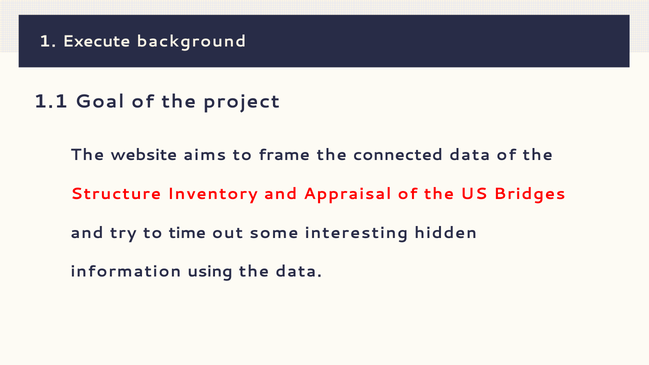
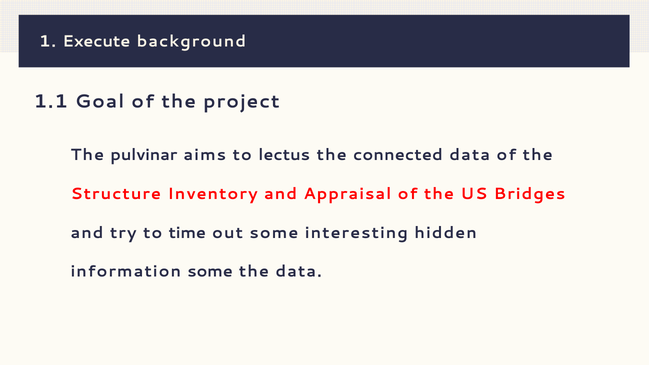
website: website -> pulvinar (144, 155)
frame: frame -> lectus (284, 155)
information using: using -> some (210, 272)
